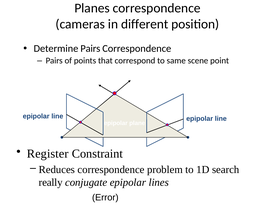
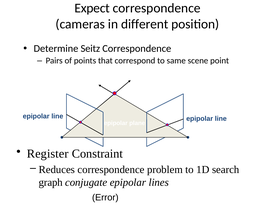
Planes: Planes -> Expect (92, 8)
Determine Pairs: Pairs -> Seitz (90, 49)
really: really -> graph (51, 183)
